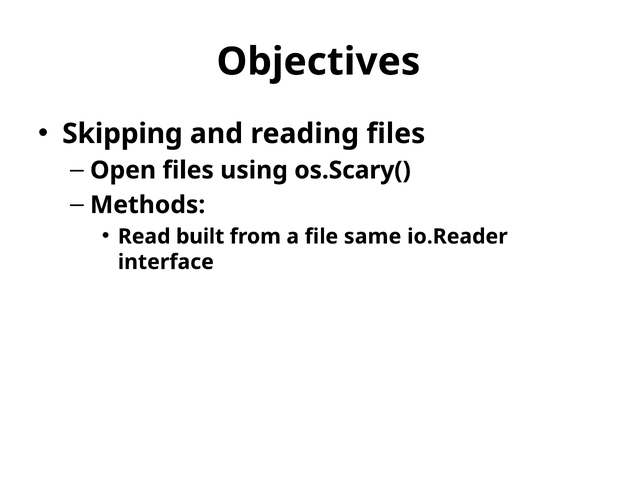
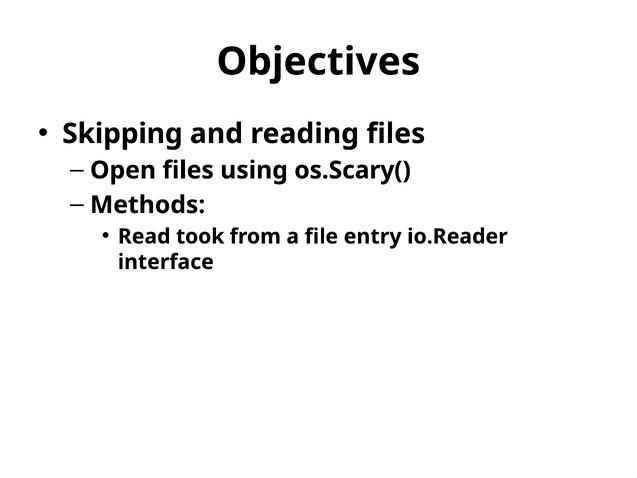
built: built -> took (200, 236)
same: same -> entry (373, 236)
